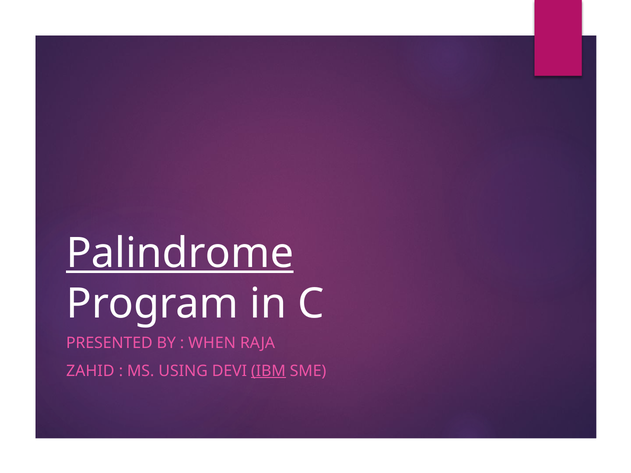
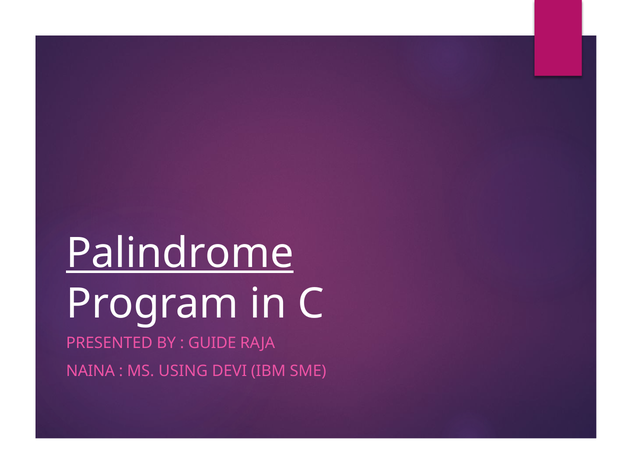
WHEN: WHEN -> GUIDE (212, 343)
ZAHID: ZAHID -> NAINA (90, 371)
IBM underline: present -> none (268, 371)
